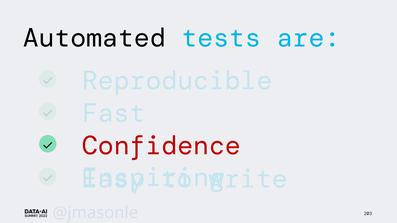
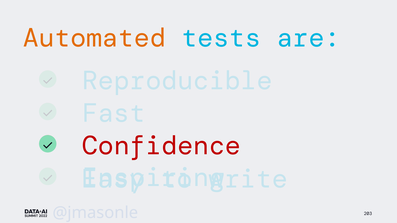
Automated colour: black -> orange (94, 38)
